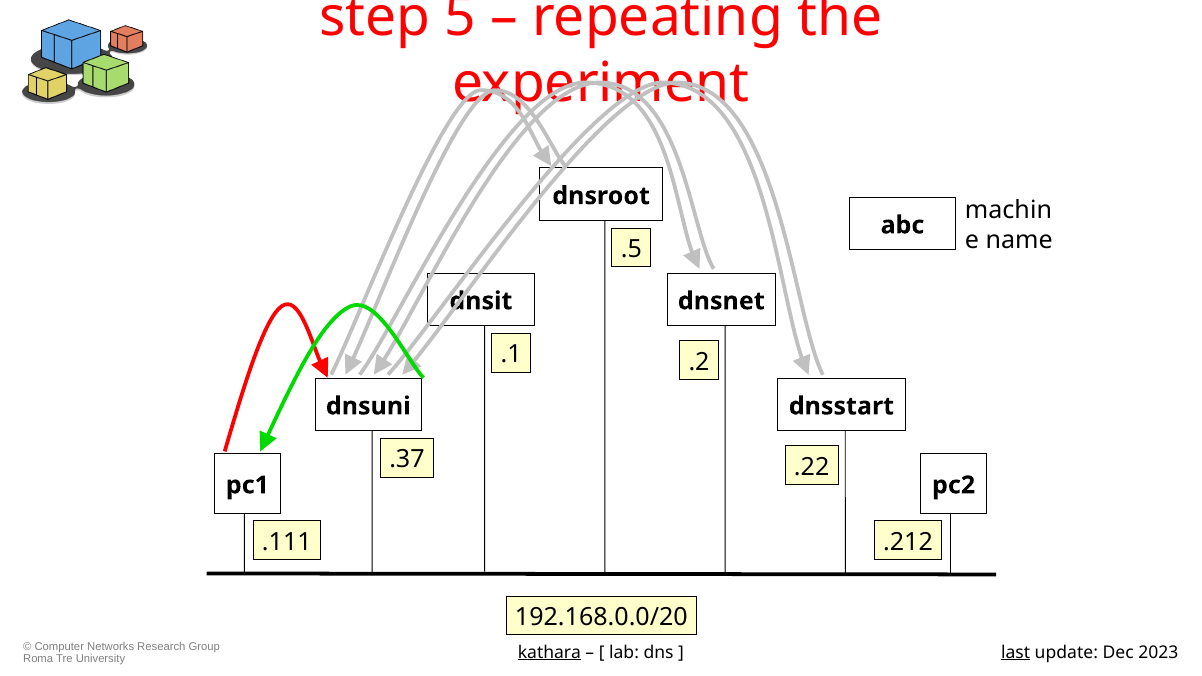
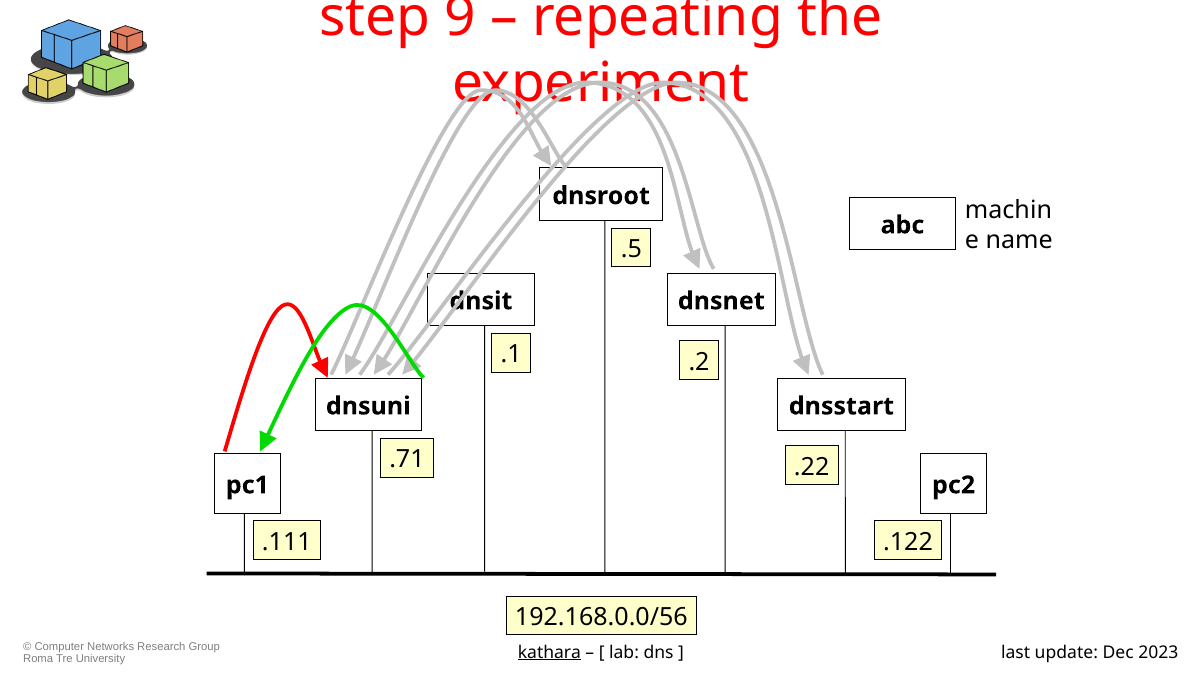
5: 5 -> 9 (460, 17)
.37: .37 -> .71 (407, 460)
.212: .212 -> .122 (908, 542)
192.168.0.0/20: 192.168.0.0/20 -> 192.168.0.0/56 (601, 617)
last underline: present -> none (1016, 652)
